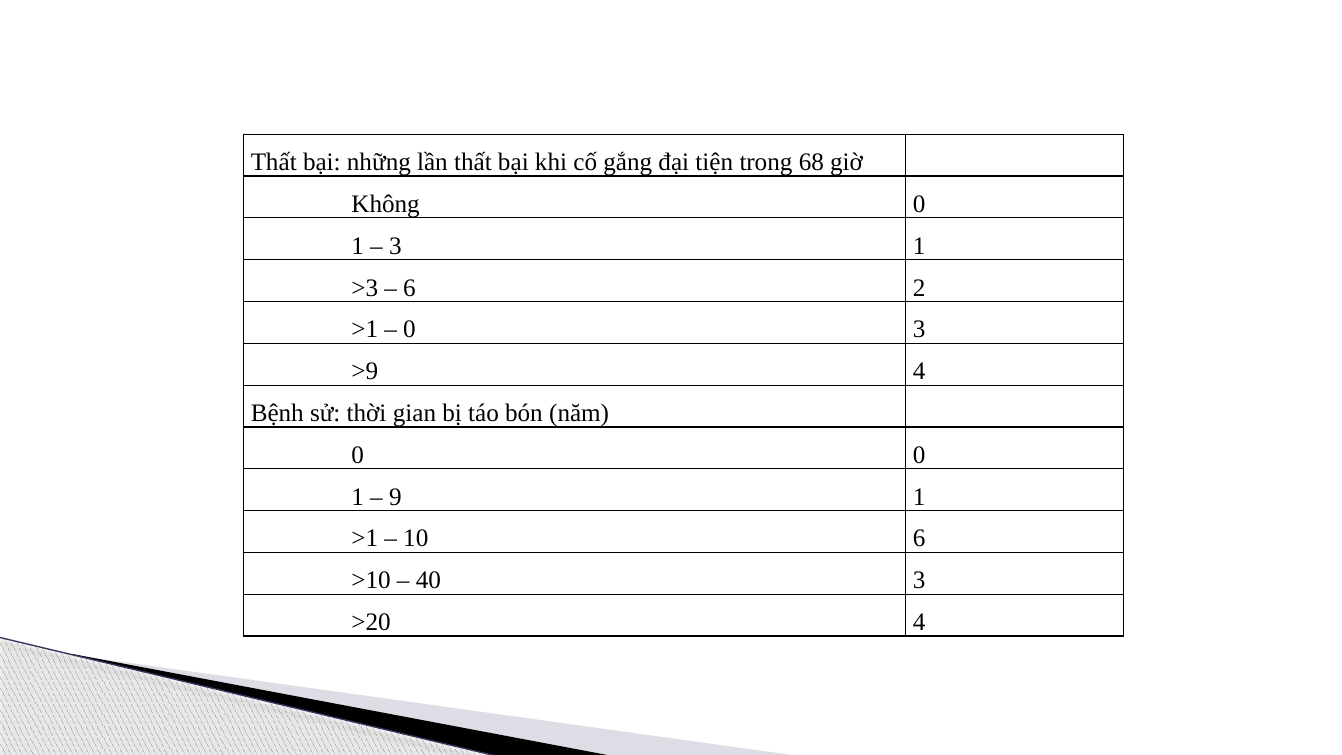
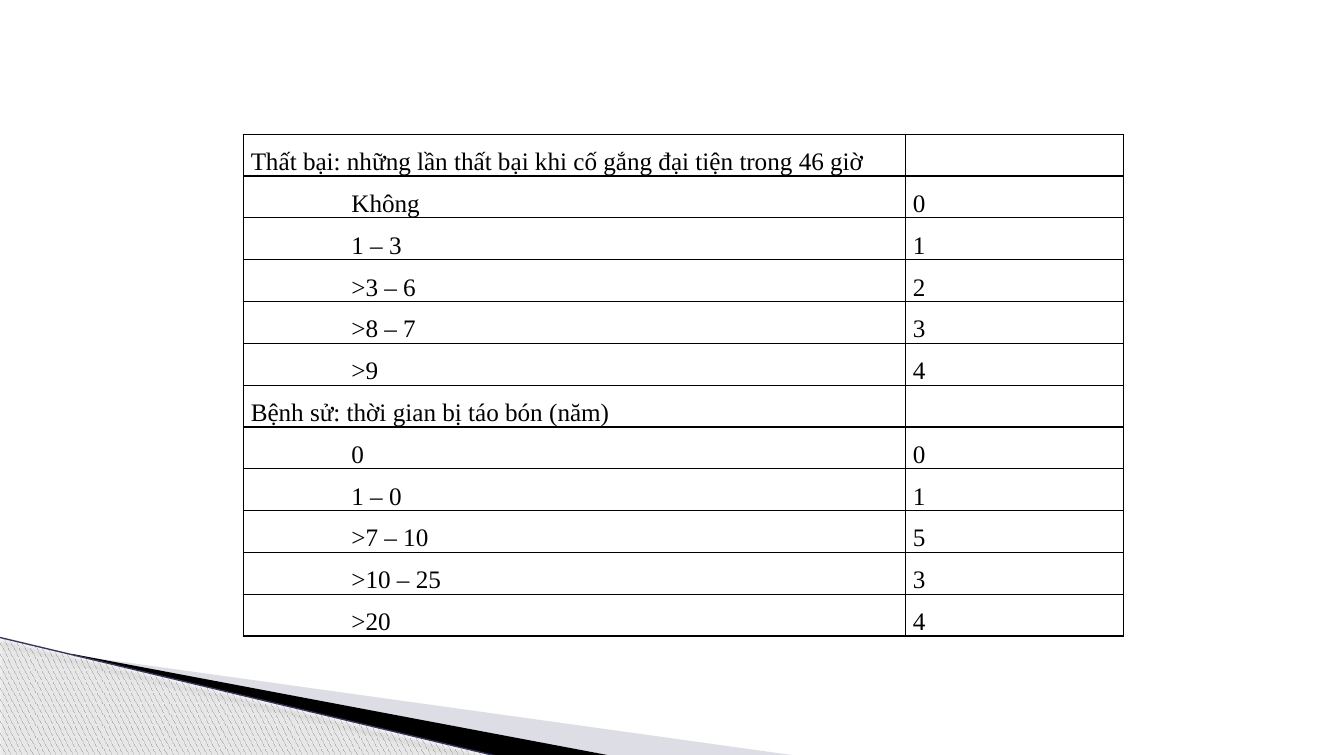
68: 68 -> 46 (811, 162)
>1: >1 -> >8 (365, 330)
0: 0 -> 7 (409, 330)
9: 9 -> 0 (395, 497)
>1: >1 -> >7 (365, 539)
10 6: 6 -> 5 (919, 539)
40: 40 -> 25 (428, 580)
